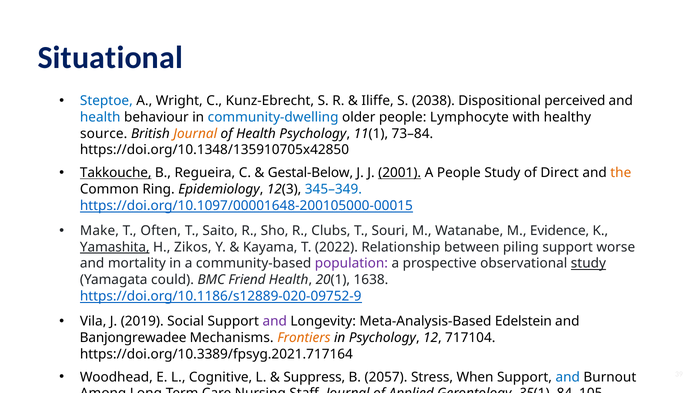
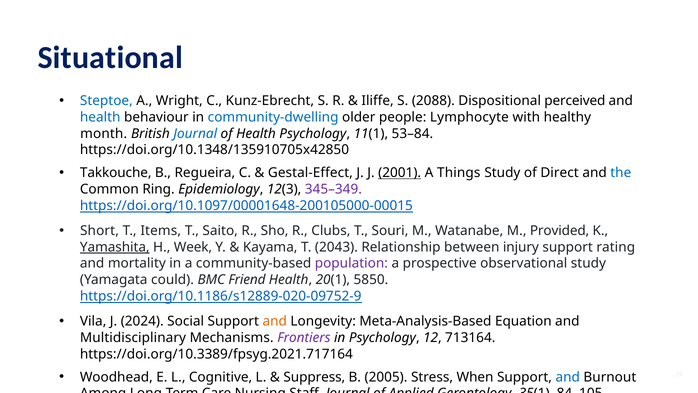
2038: 2038 -> 2088 (433, 101)
source: source -> month (104, 133)
Journal colour: orange -> blue (195, 133)
73–84: 73–84 -> 53–84 (412, 133)
Takkouche underline: present -> none (116, 173)
Gestal-Below: Gestal-Below -> Gestal-Effect (310, 173)
A People: People -> Things (459, 173)
the colour: orange -> blue (621, 173)
345–349 colour: blue -> purple (333, 189)
Make: Make -> Short (99, 231)
Often: Often -> Items (161, 231)
Evidence: Evidence -> Provided (560, 231)
Zikos: Zikos -> Week (193, 247)
2022: 2022 -> 2043 (336, 247)
piling: piling -> injury (521, 247)
worse: worse -> rating (616, 247)
study underline: present -> none (588, 263)
1638: 1638 -> 5850 (371, 280)
2019: 2019 -> 2024 (142, 321)
and colour: purple -> orange (275, 321)
Edelstein: Edelstein -> Equation (523, 321)
Banjongrewadee: Banjongrewadee -> Multidisciplinary (133, 337)
Frontiers colour: orange -> purple (304, 337)
717104: 717104 -> 713164 (470, 337)
2057: 2057 -> 2005 (386, 377)
